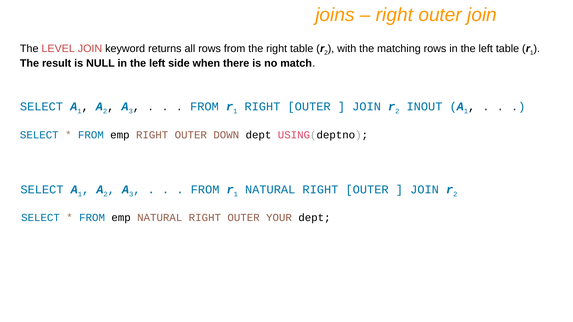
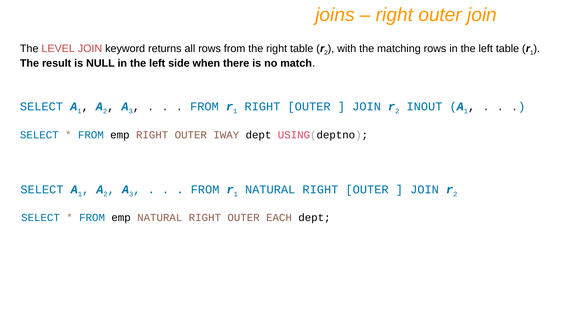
DOWN: DOWN -> IWAY (226, 135)
YOUR: YOUR -> EACH (279, 218)
